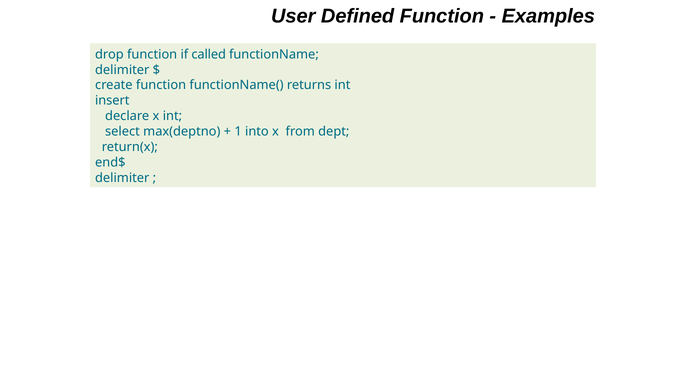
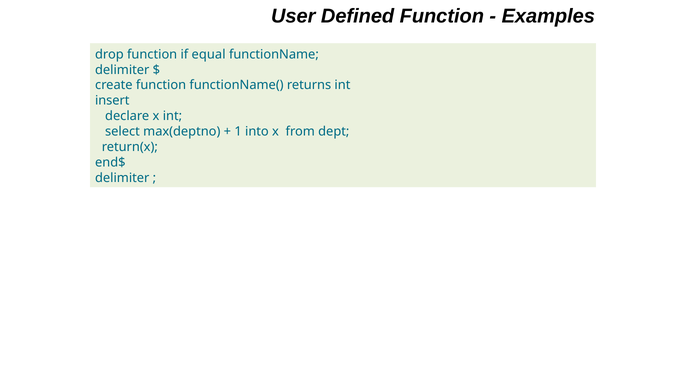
called: called -> equal (209, 54)
